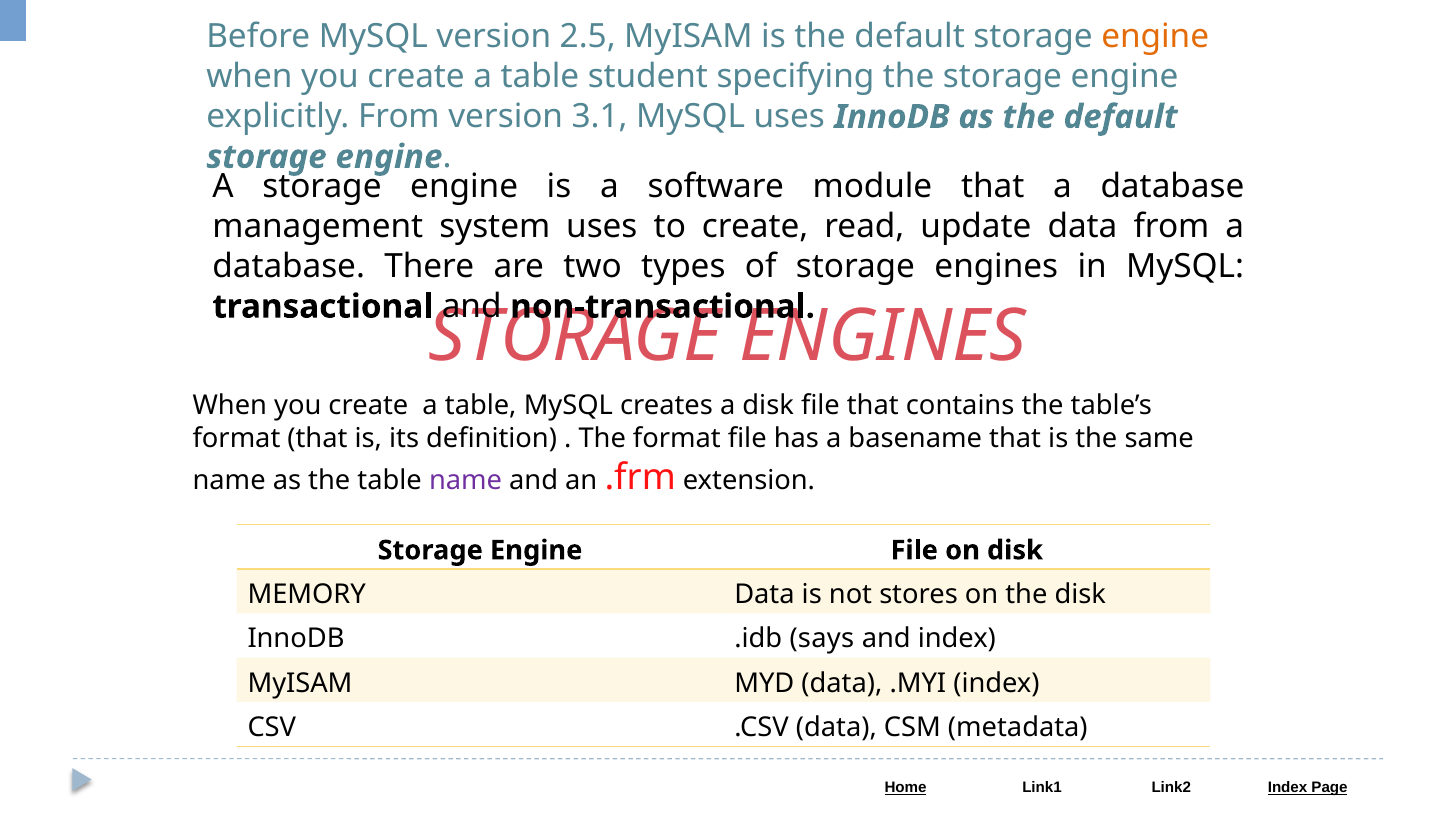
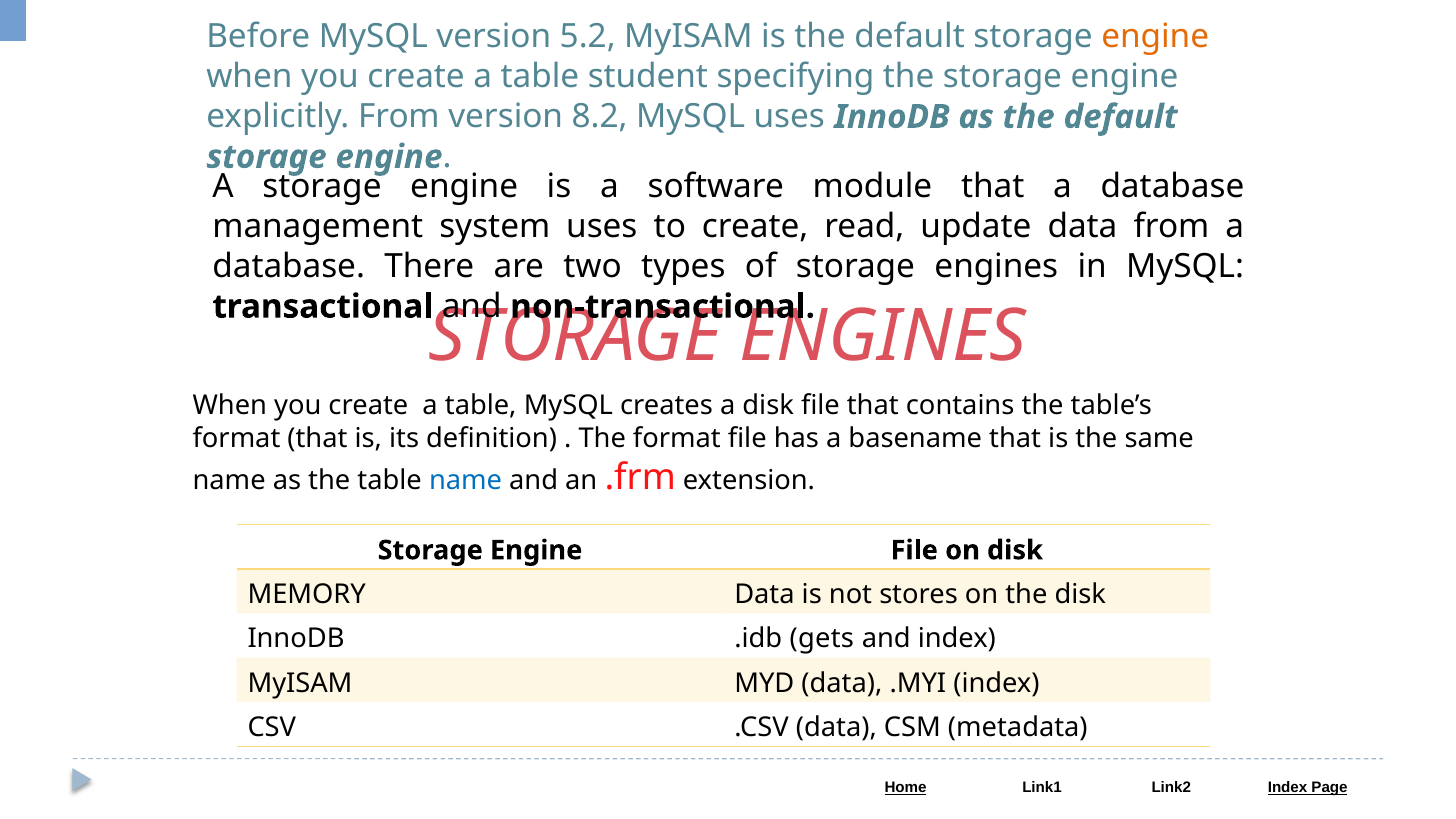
2.5: 2.5 -> 5.2 (588, 37)
3.1: 3.1 -> 8.2 (600, 117)
name colour: purple -> blue (466, 480)
says: says -> gets (822, 639)
